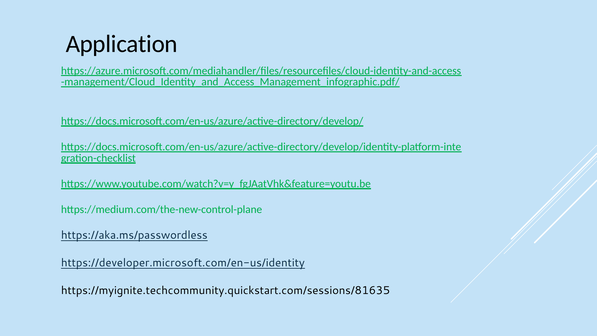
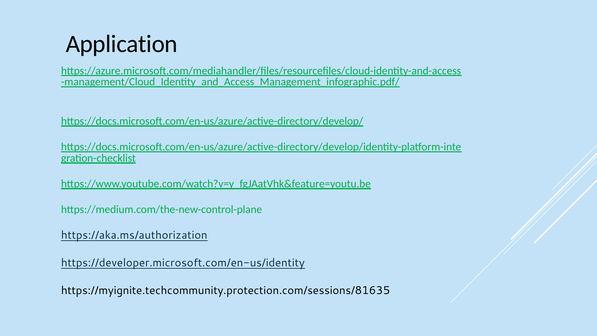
https://aka.ms/passwordless: https://aka.ms/passwordless -> https://aka.ms/authorization (134, 235)
https://myignite.techcommunity.quickstart.com/sessions/81635: https://myignite.techcommunity.quickstart.com/sessions/81635 -> https://myignite.techcommunity.protection.com/sessions/81635 (226, 290)
